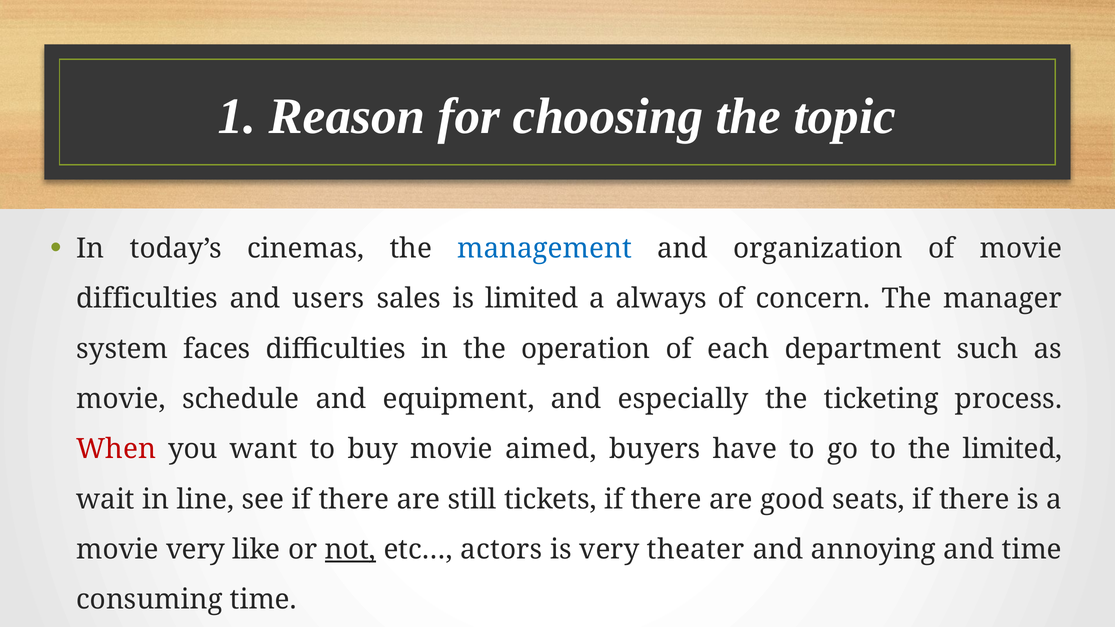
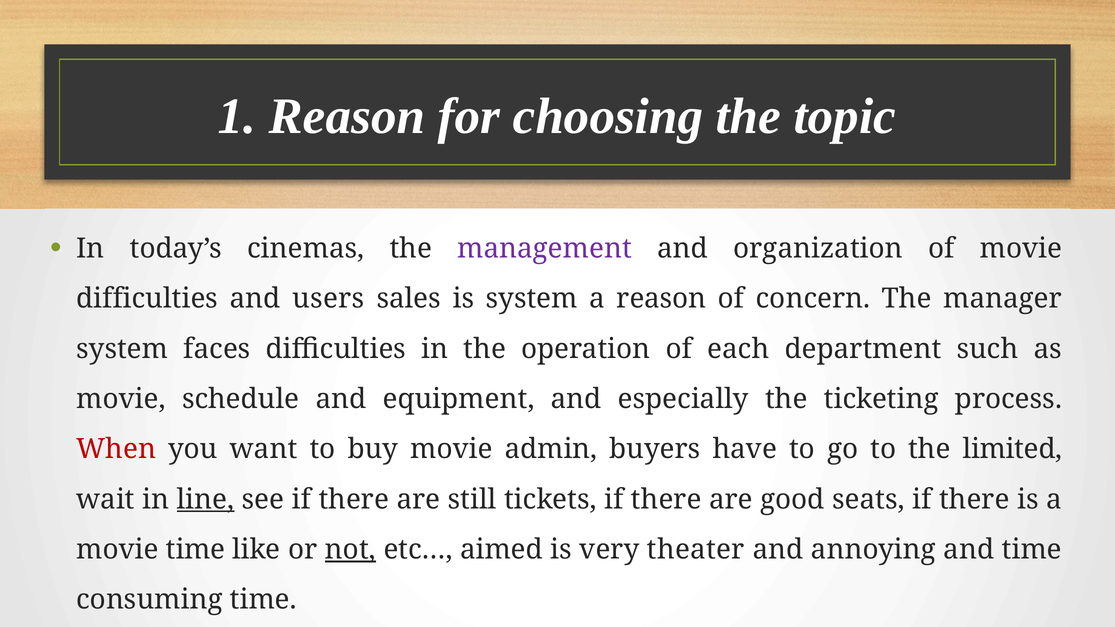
management colour: blue -> purple (545, 249)
is limited: limited -> system (532, 299)
a always: always -> reason (661, 299)
aimed: aimed -> admin (551, 449)
line underline: none -> present (206, 500)
movie very: very -> time (196, 550)
actors: actors -> aimed (502, 550)
